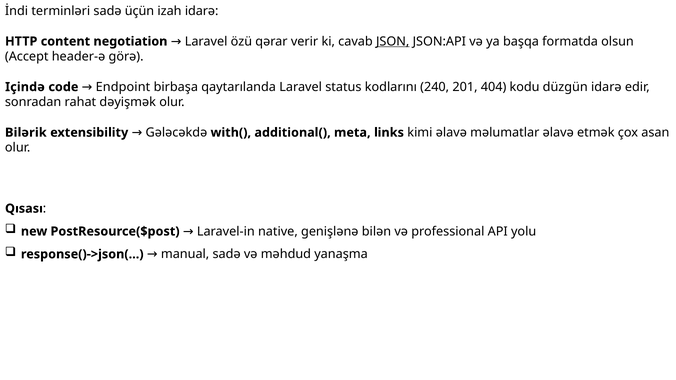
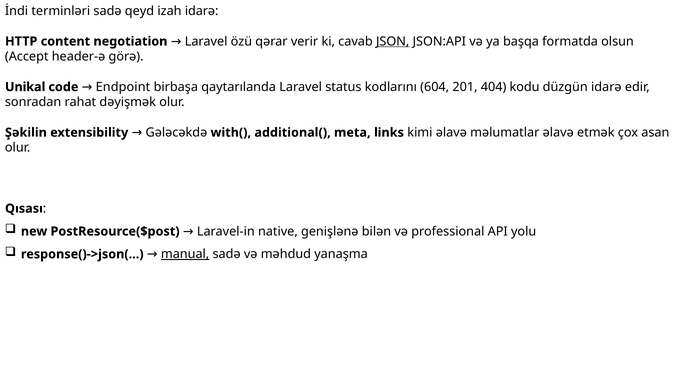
üçün: üçün -> qeyd (139, 11)
Içində: Içində -> Unikal (25, 87)
240: 240 -> 604 (435, 87)
Bilərik: Bilərik -> Şəkilin (26, 133)
manual underline: none -> present (185, 254)
